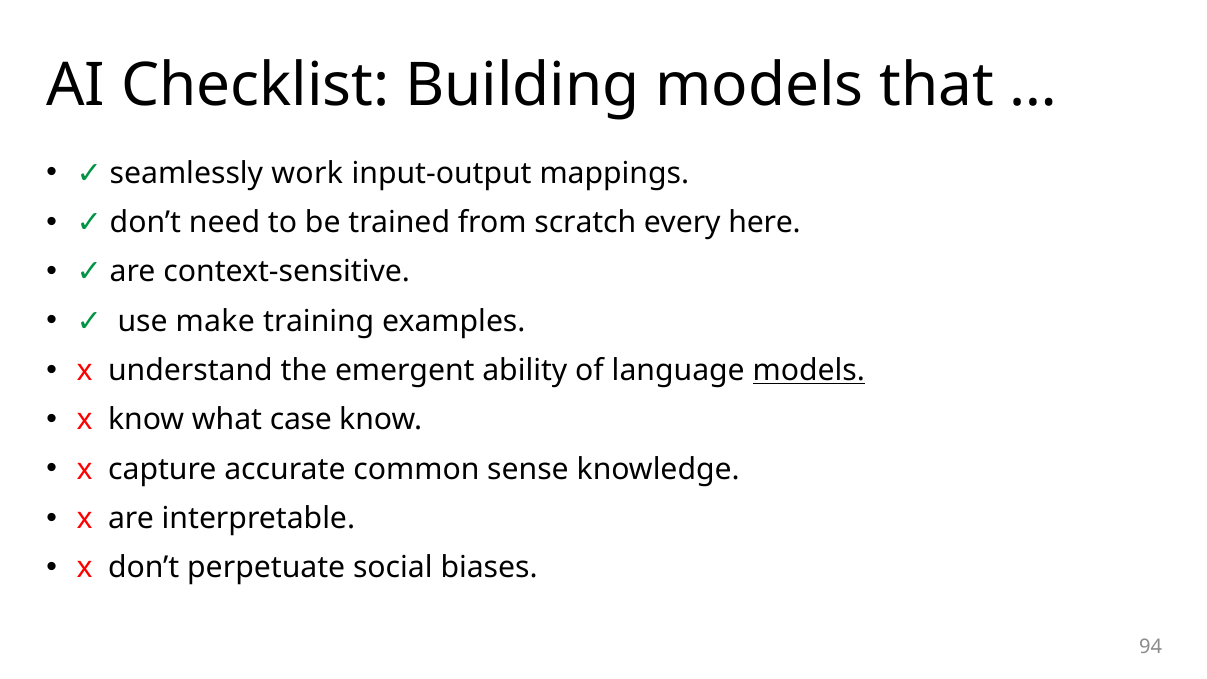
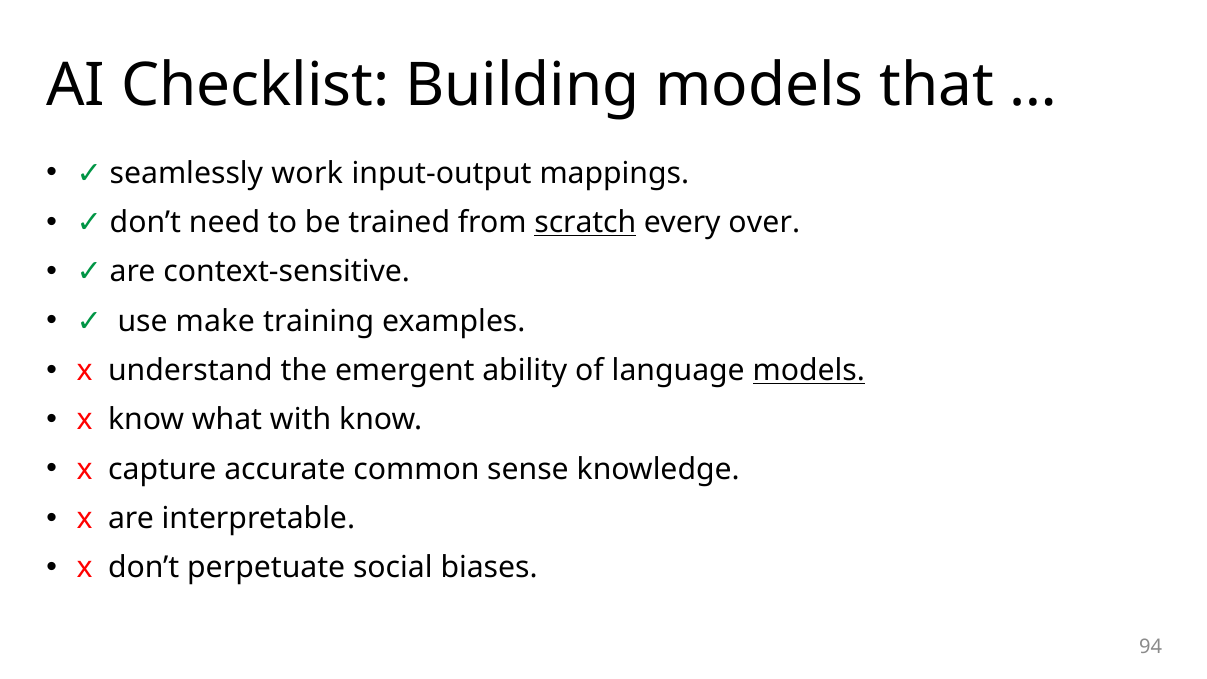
scratch underline: none -> present (585, 223)
here: here -> over (764, 223)
case: case -> with (301, 420)
